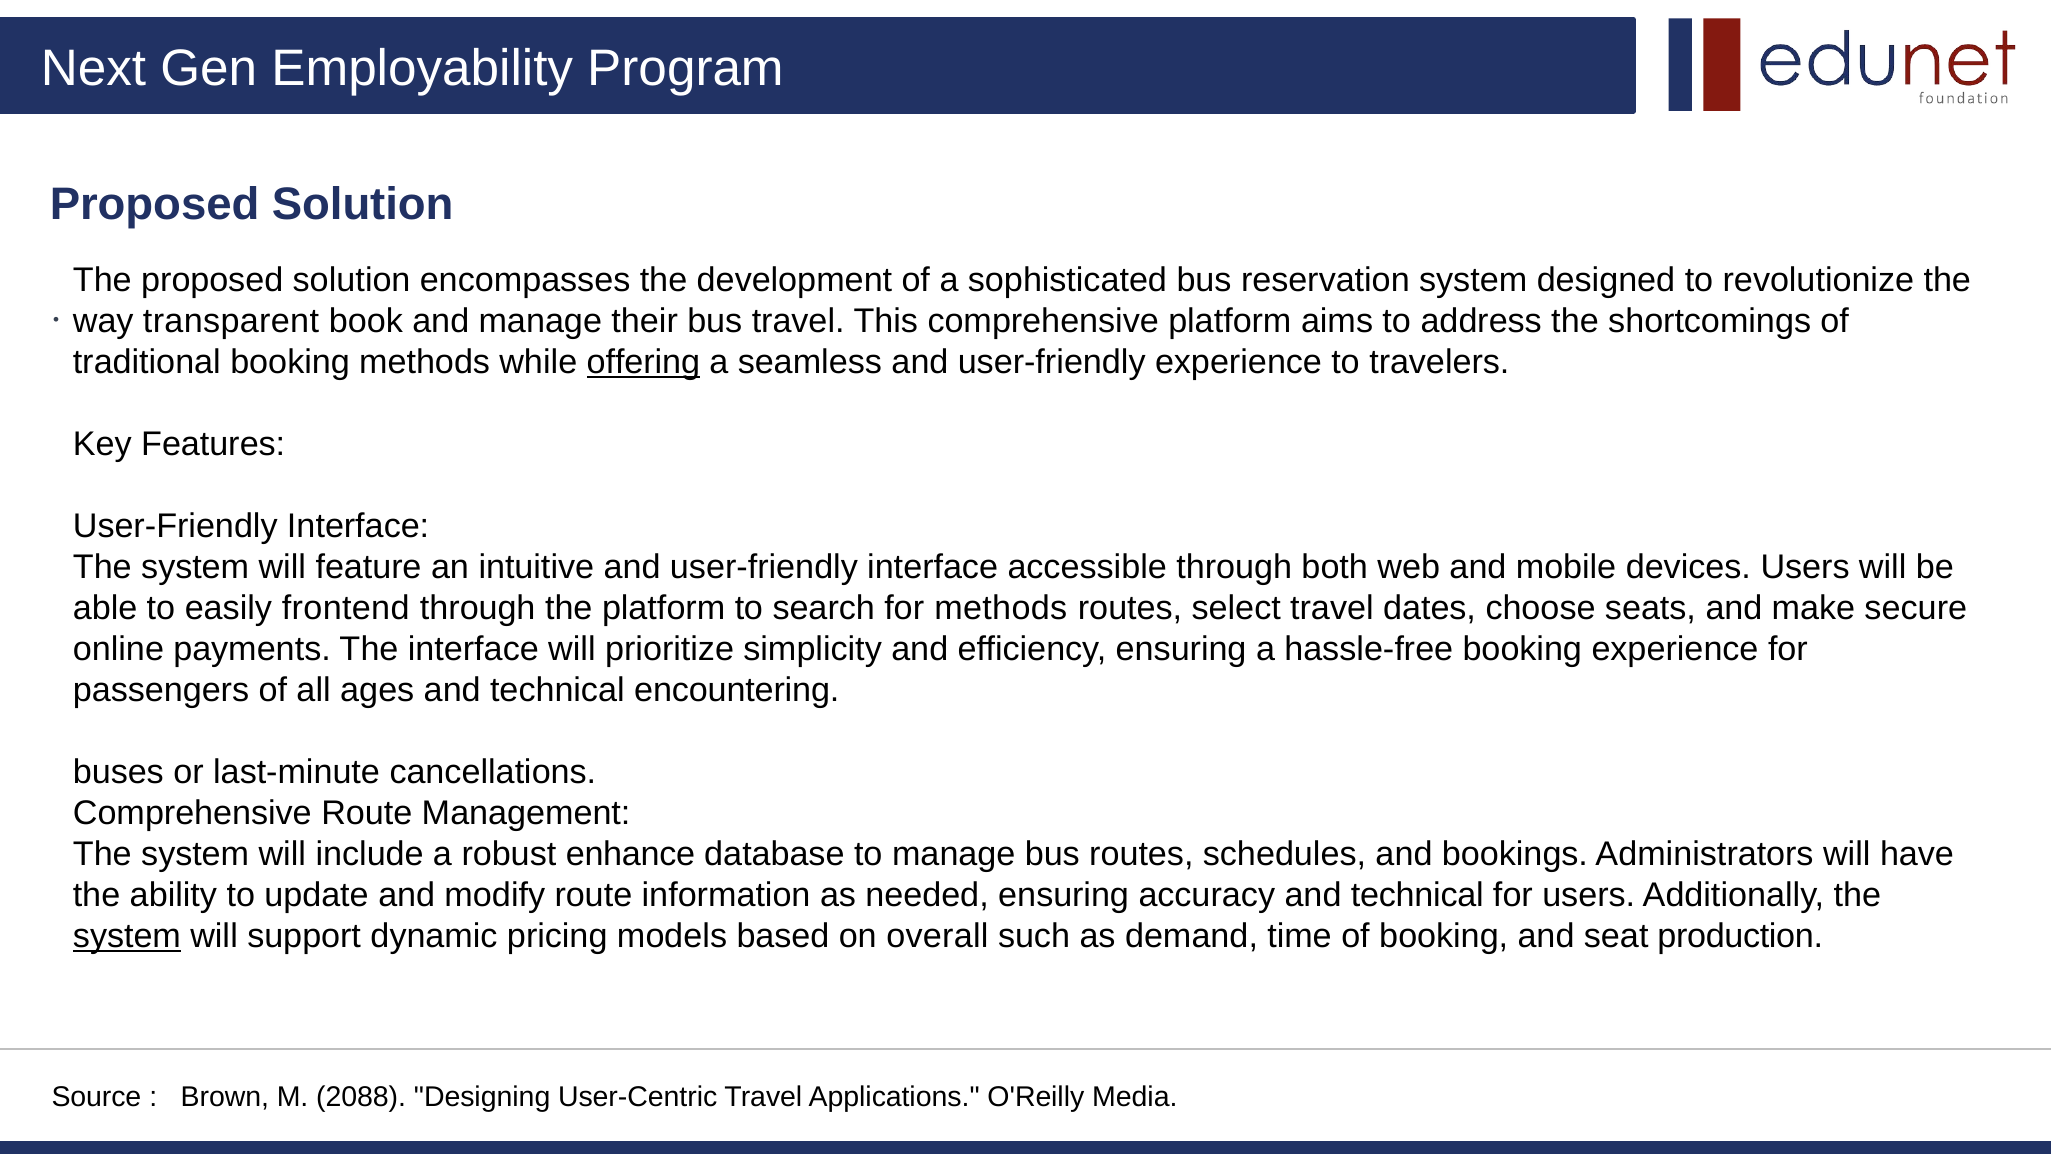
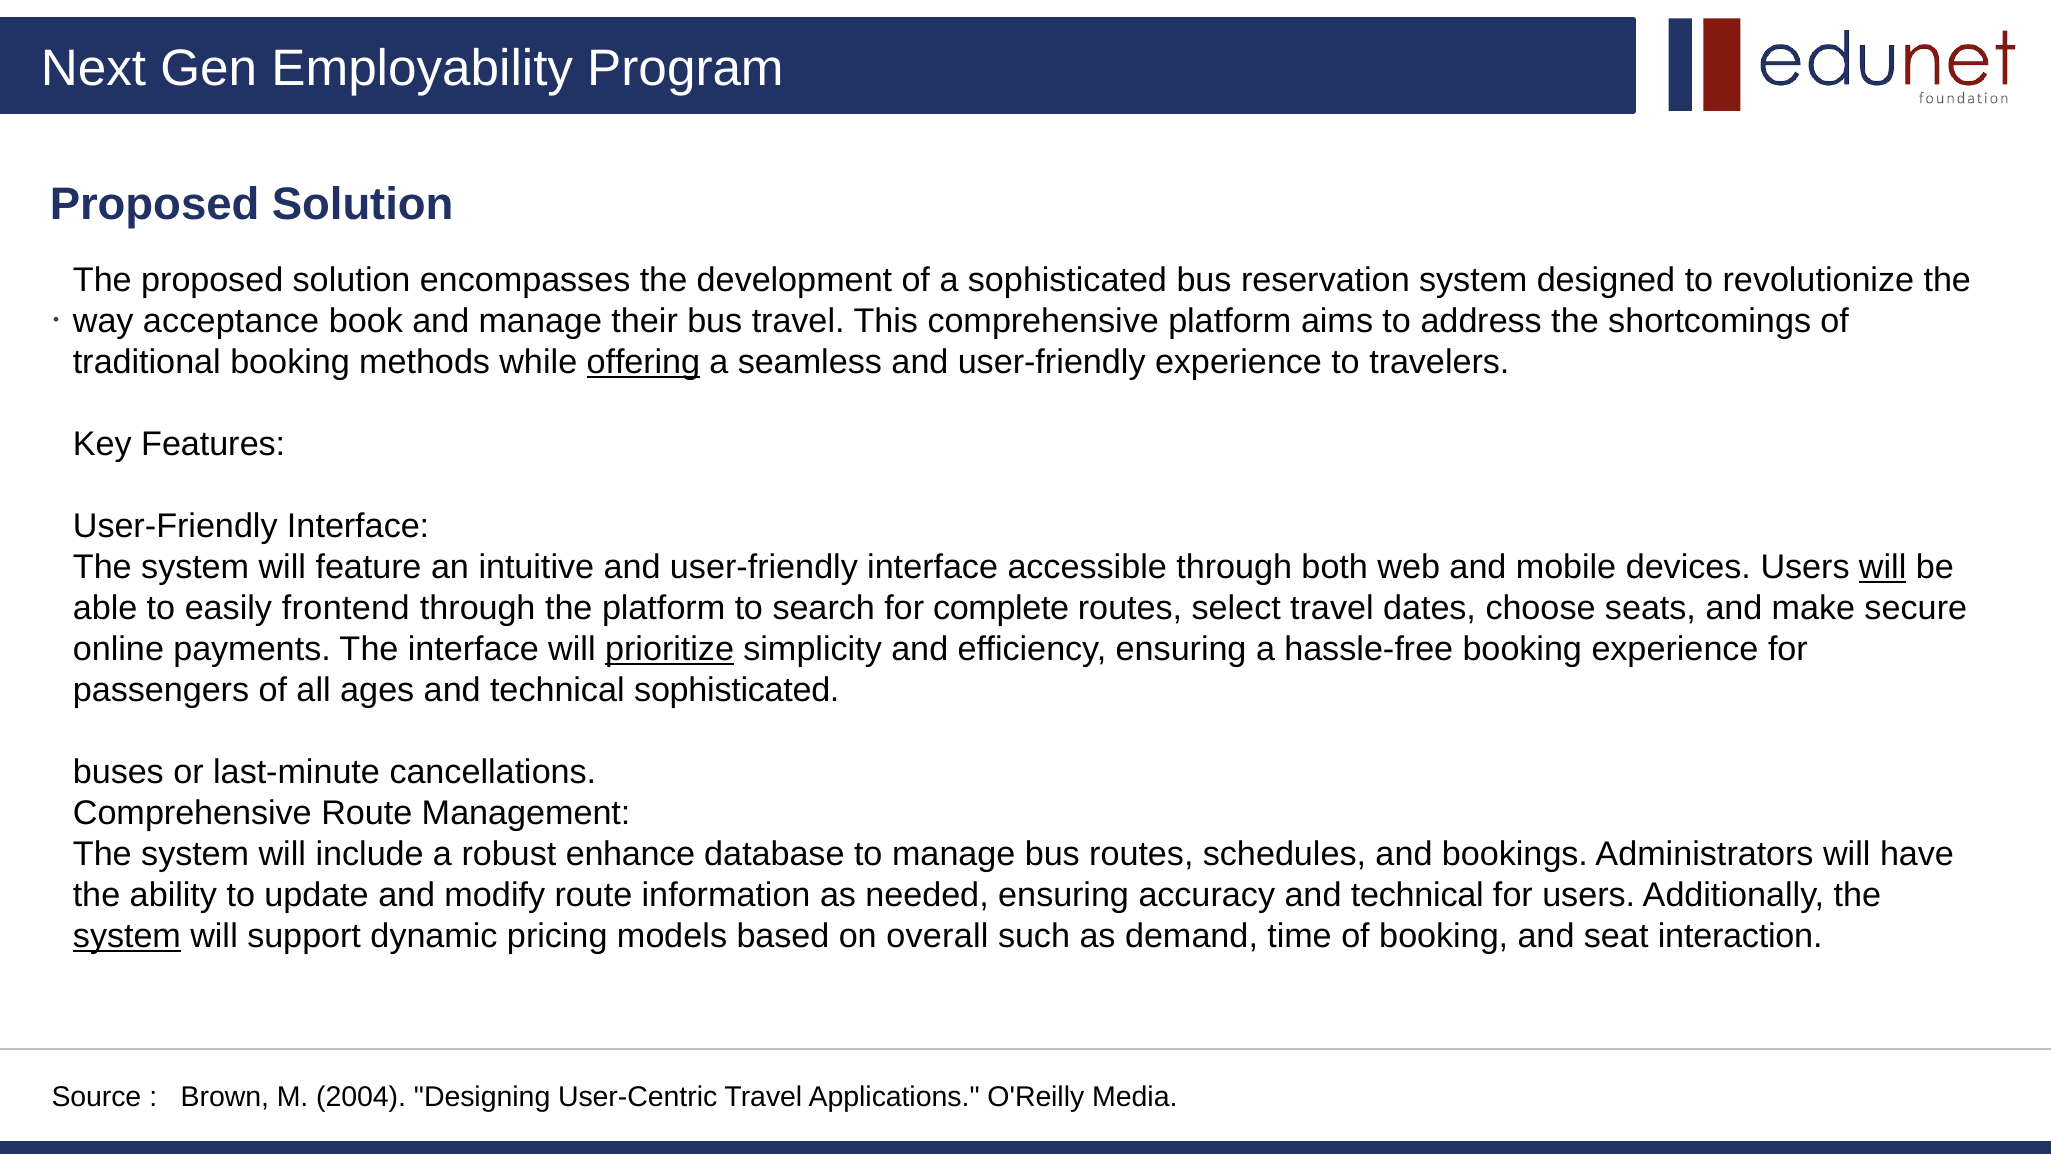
transparent: transparent -> acceptance (231, 321)
will underline: none -> present (1883, 567)
for methods: methods -> complete (1001, 608)
prioritize underline: none -> present (670, 649)
technical encountering: encountering -> sophisticated (737, 690)
production: production -> interaction (1740, 936)
2088: 2088 -> 2004 (361, 1097)
